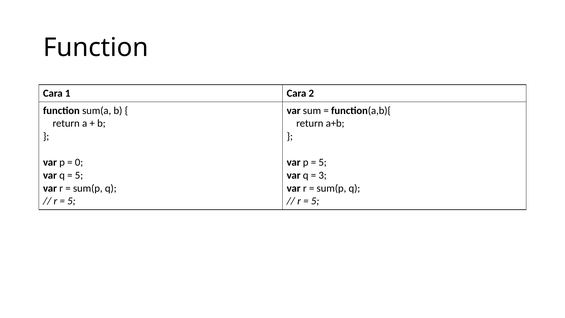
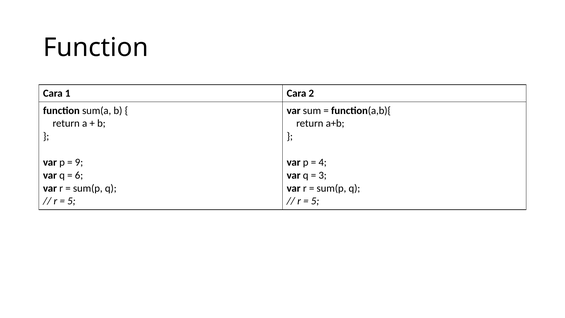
0: 0 -> 9 (79, 162)
5: 5 -> 4 (323, 162)
5: 5 -> 6 (79, 175)
